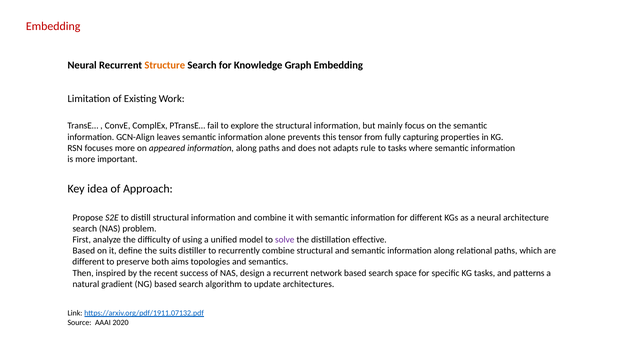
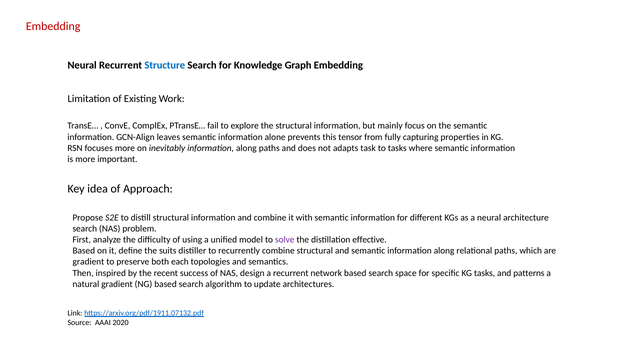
Structure colour: orange -> blue (165, 65)
appeared: appeared -> inevitably (167, 148)
rule: rule -> task (368, 148)
different: different -> gradient (88, 262)
aims: aims -> each (180, 262)
